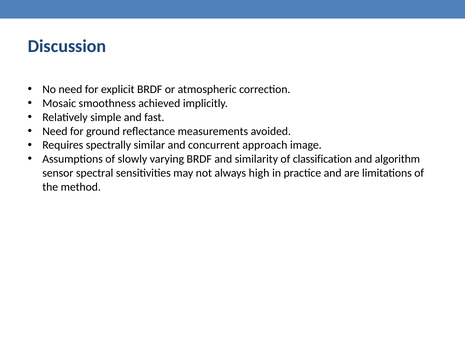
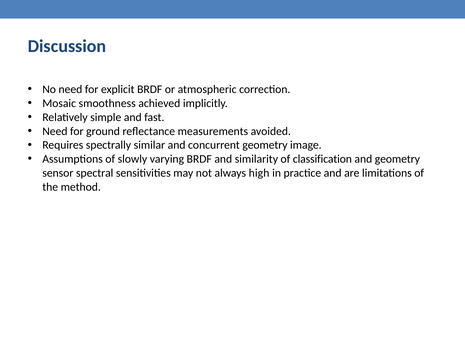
concurrent approach: approach -> geometry (265, 145)
and algorithm: algorithm -> geometry (397, 159)
